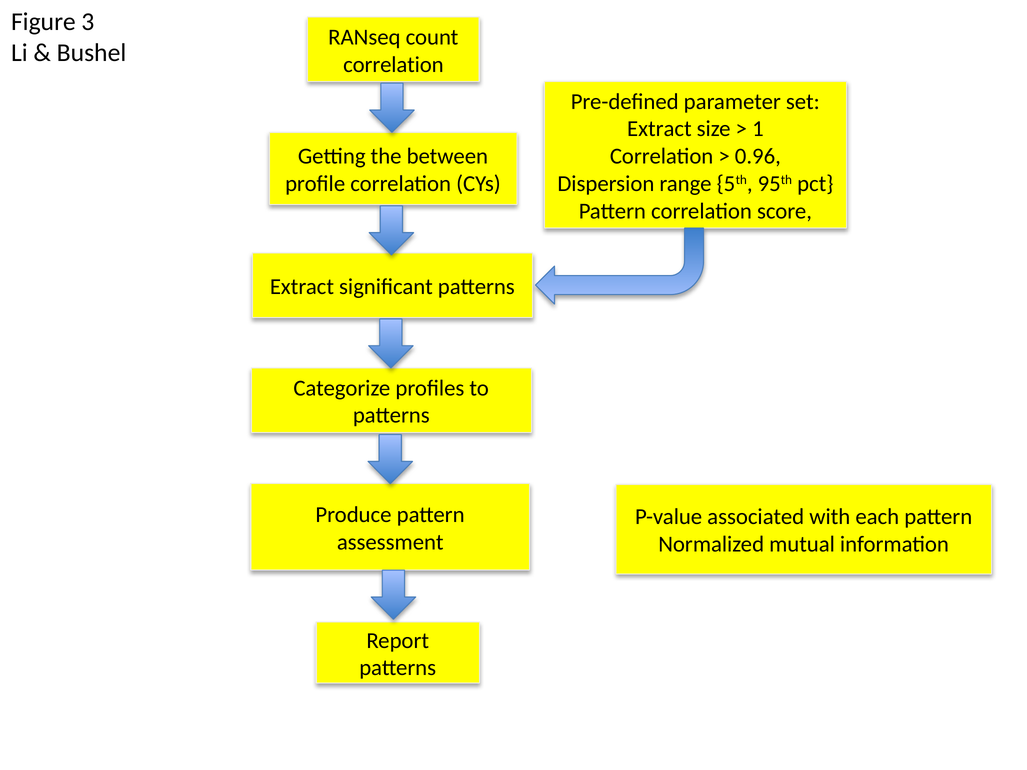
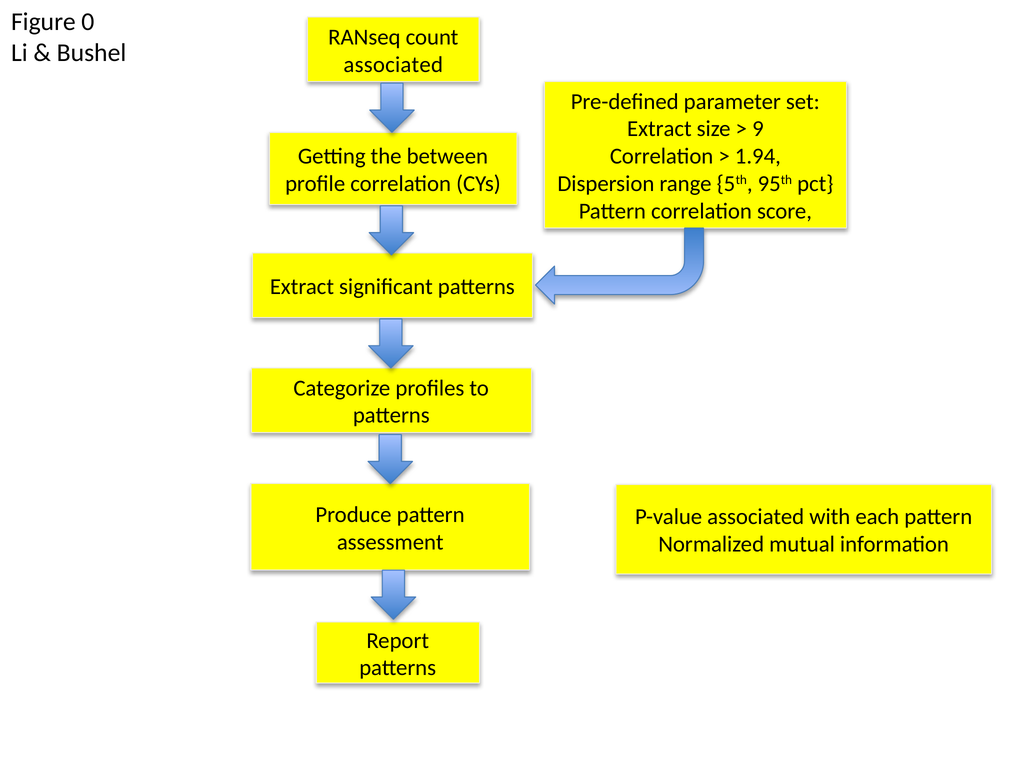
3: 3 -> 0 (88, 22)
correlation: correlation -> associated (393, 65)
1: 1 -> 9 (758, 129)
0.96: 0.96 -> 1.94 (758, 156)
